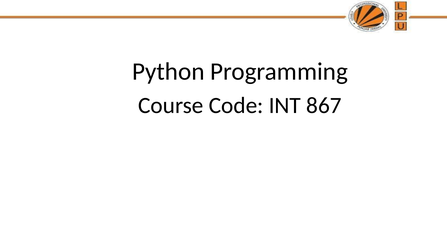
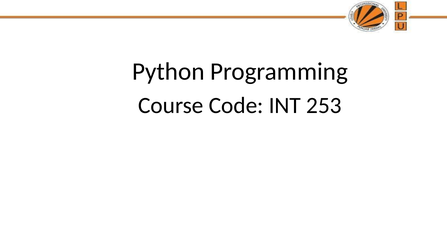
867: 867 -> 253 (324, 106)
